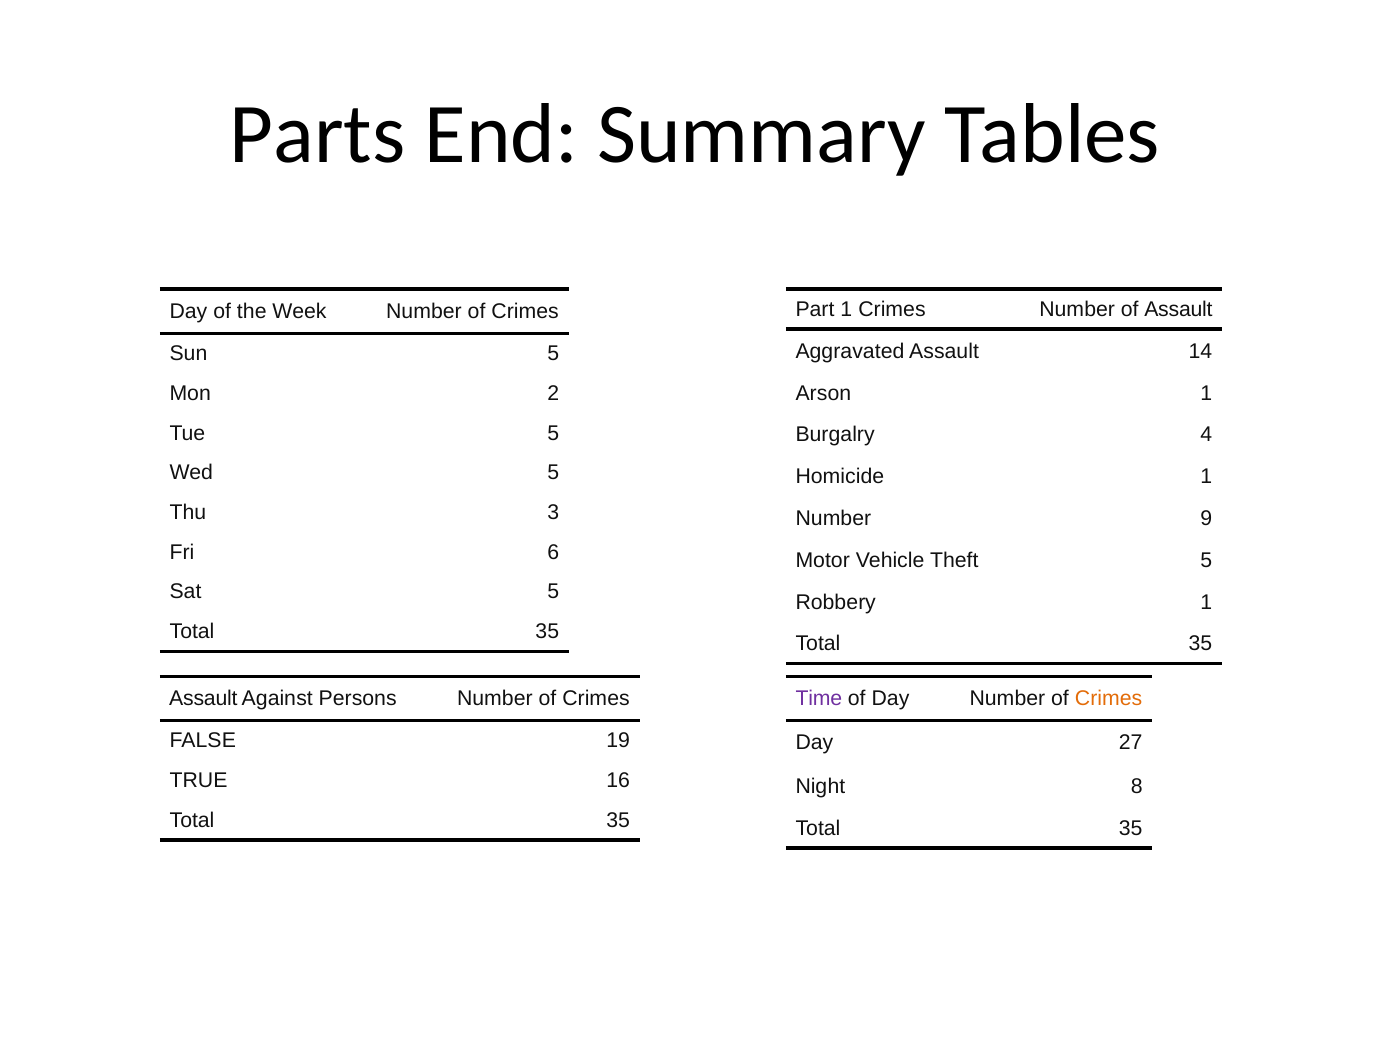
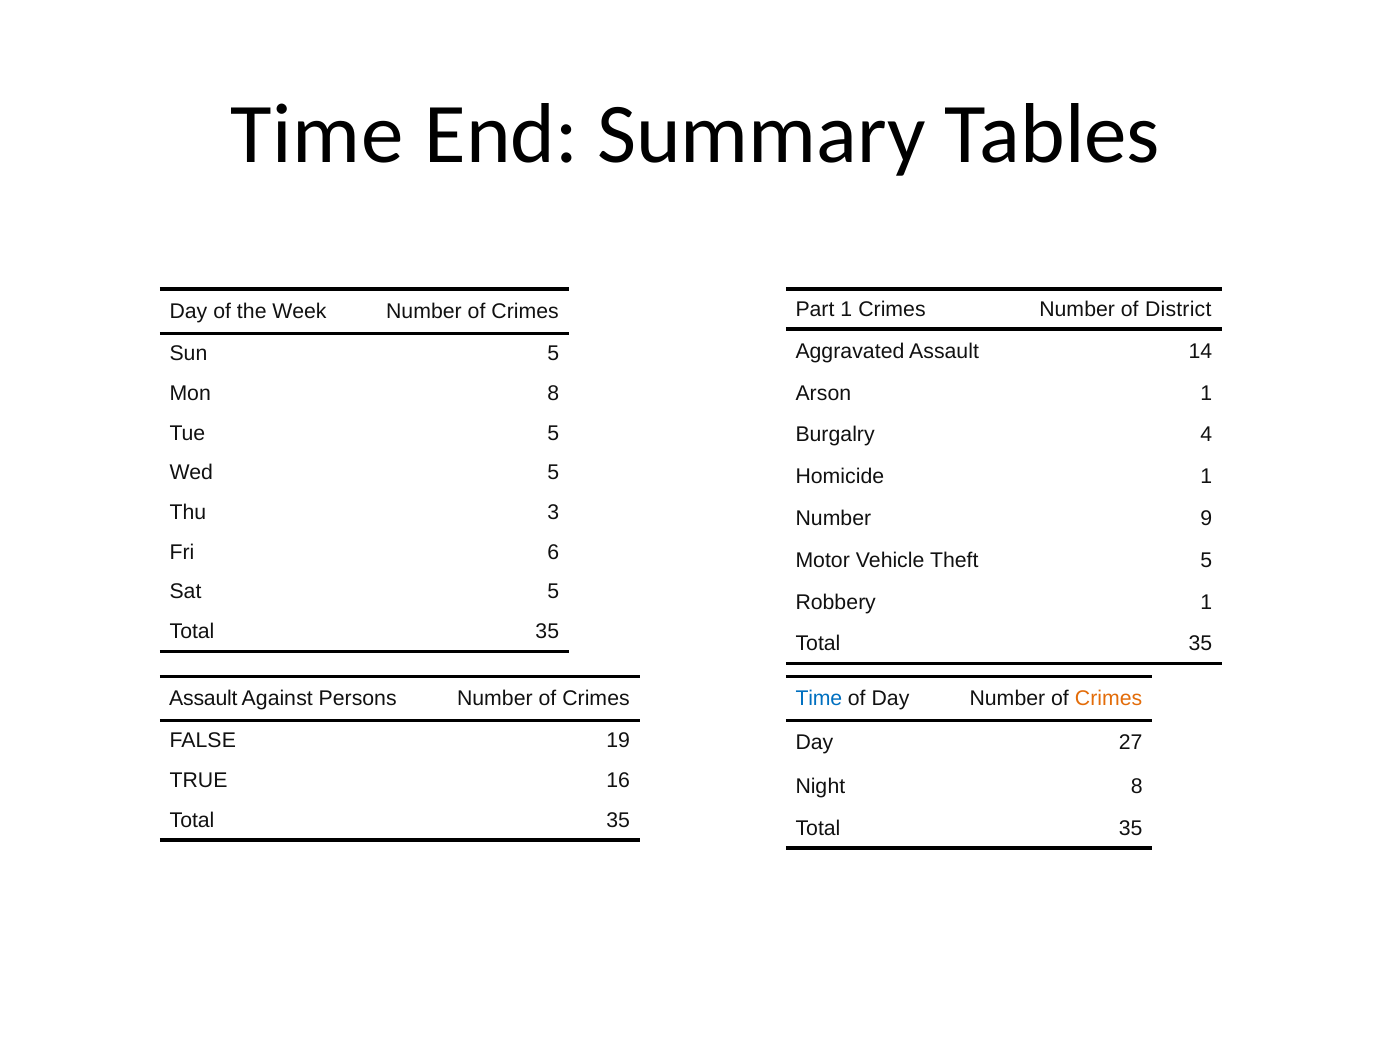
Parts: Parts -> Time (317, 135)
of Assault: Assault -> District (1178, 309)
Mon 2: 2 -> 8 (553, 393)
Time colour: purple -> blue (819, 699)
